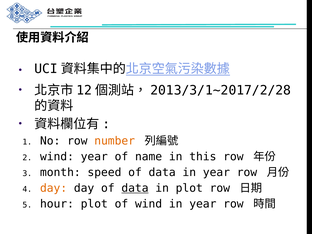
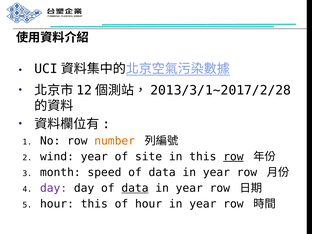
name: name -> site (149, 157)
row underline: none -> present (233, 157)
day colour: orange -> purple (54, 188)
plot: plot -> year (189, 188)
hour plot: plot -> this (94, 204)
of wind: wind -> hour (149, 204)
